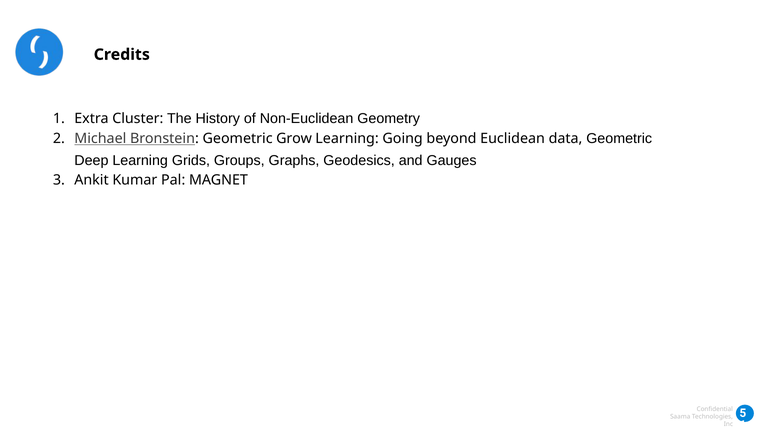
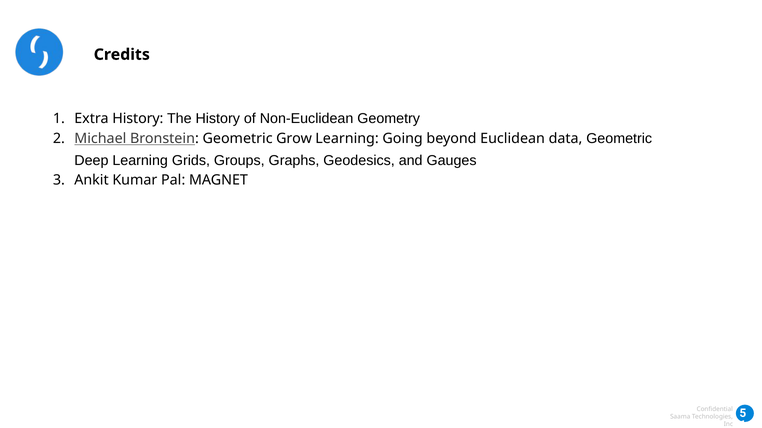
Extra Cluster: Cluster -> History (138, 118)
